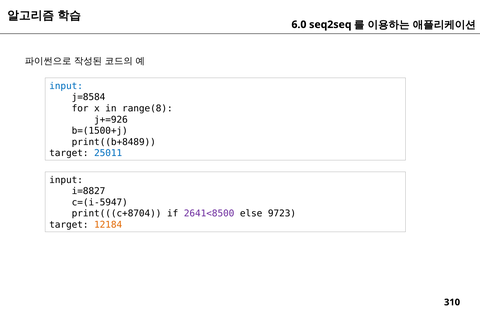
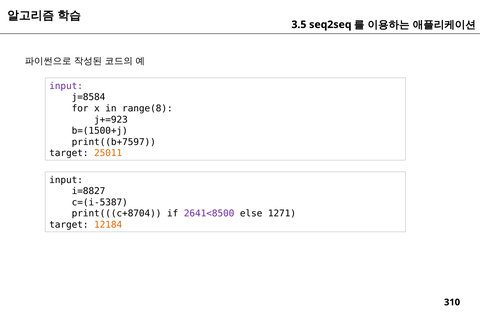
6.0: 6.0 -> 3.5 (299, 25)
input colour: blue -> purple (66, 86)
j+=926: j+=926 -> j+=923 (111, 120)
print((b+8489: print((b+8489 -> print((b+7597 (114, 142)
25011 colour: blue -> orange (108, 153)
c=(i-5947: c=(i-5947 -> c=(i-5387 (100, 203)
9723: 9723 -> 1271 (282, 214)
